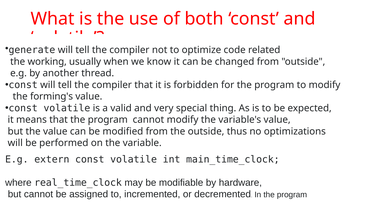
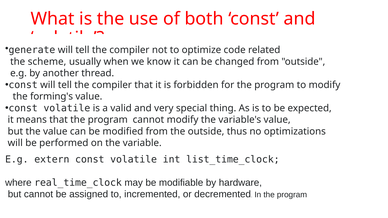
working: working -> scheme (47, 62)
main_time_clock: main_time_clock -> list_time_clock (233, 160)
